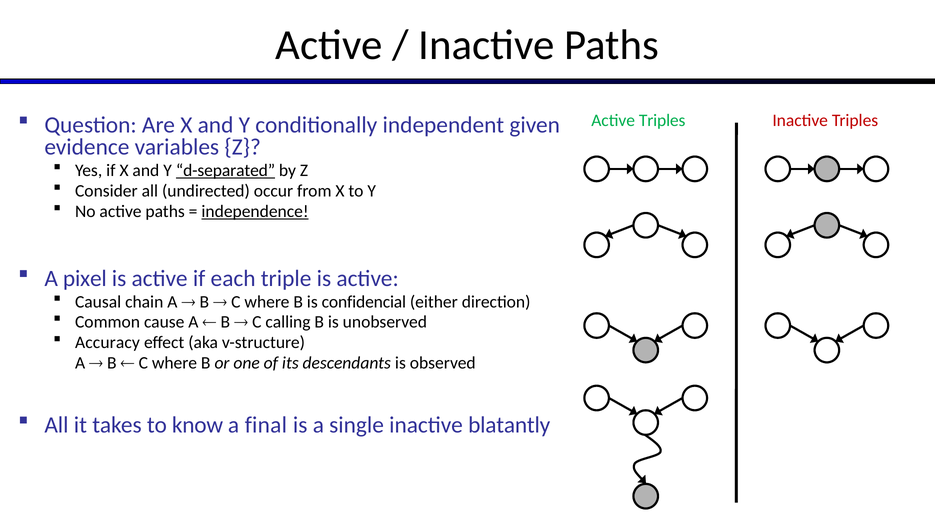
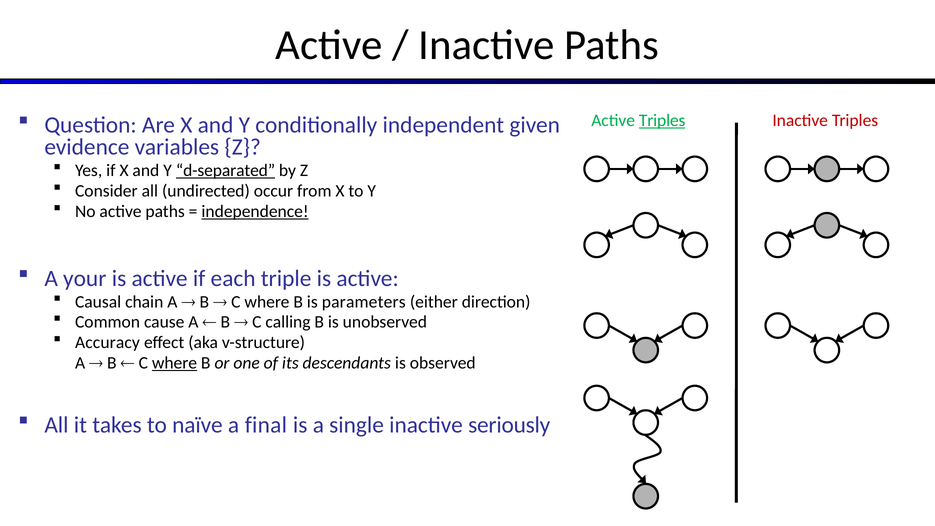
Triples underline: none -> present (662, 120)
pixel: pixel -> your (85, 278)
confidencial: confidencial -> parameters (364, 302)
where underline: none -> present (174, 363)
know: know -> naïve (197, 425)
blatantly: blatantly -> seriously (509, 425)
